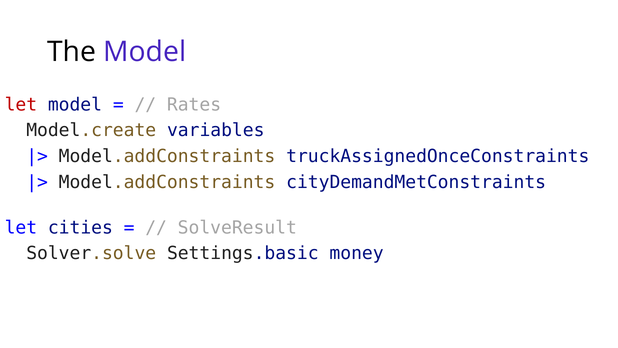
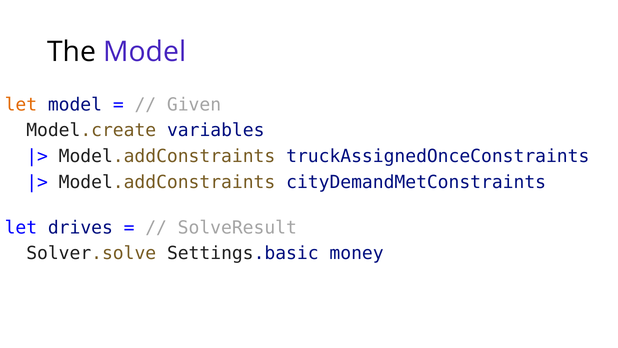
let colour: red -> orange (21, 104)
Rates: Rates -> Given (194, 104)
cities: cities -> drives (80, 227)
